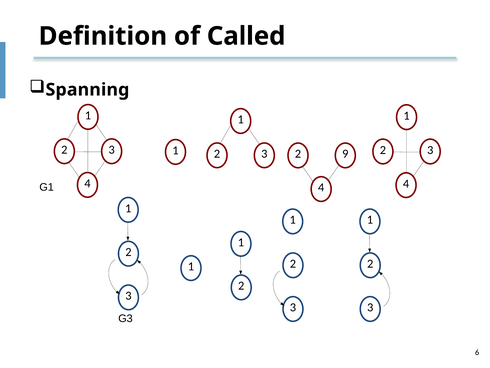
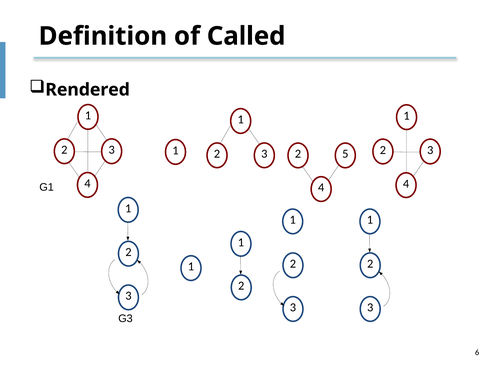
Spanning: Spanning -> Rendered (88, 90)
9: 9 -> 5 (345, 154)
